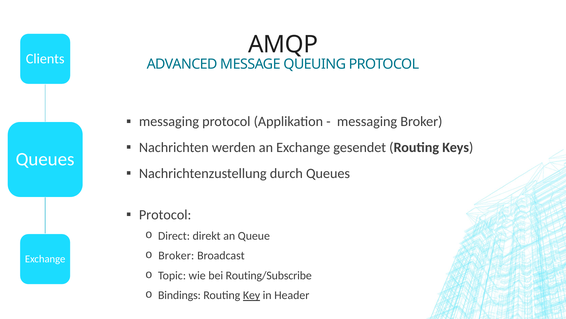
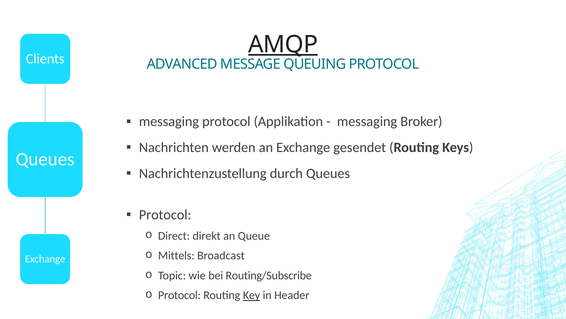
AMQP underline: none -> present (283, 44)
Broker: Broker -> Mittels (176, 255)
Bindings: Bindings -> Protocol (179, 295)
